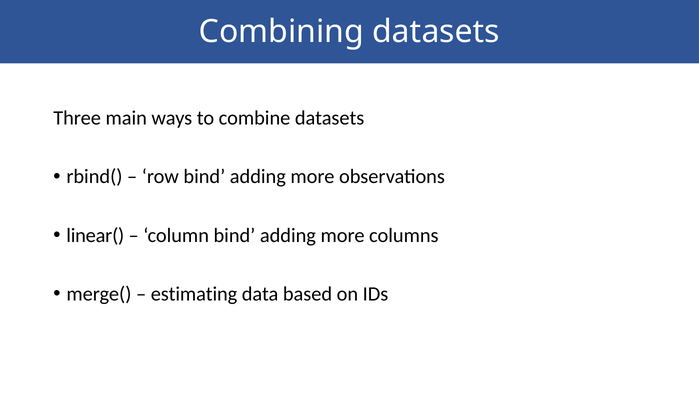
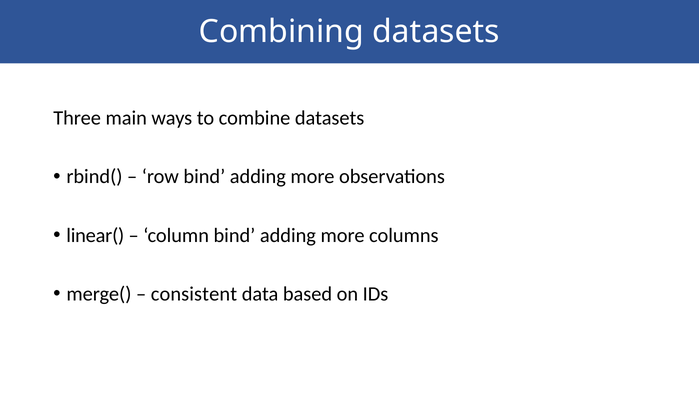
estimating: estimating -> consistent (194, 294)
